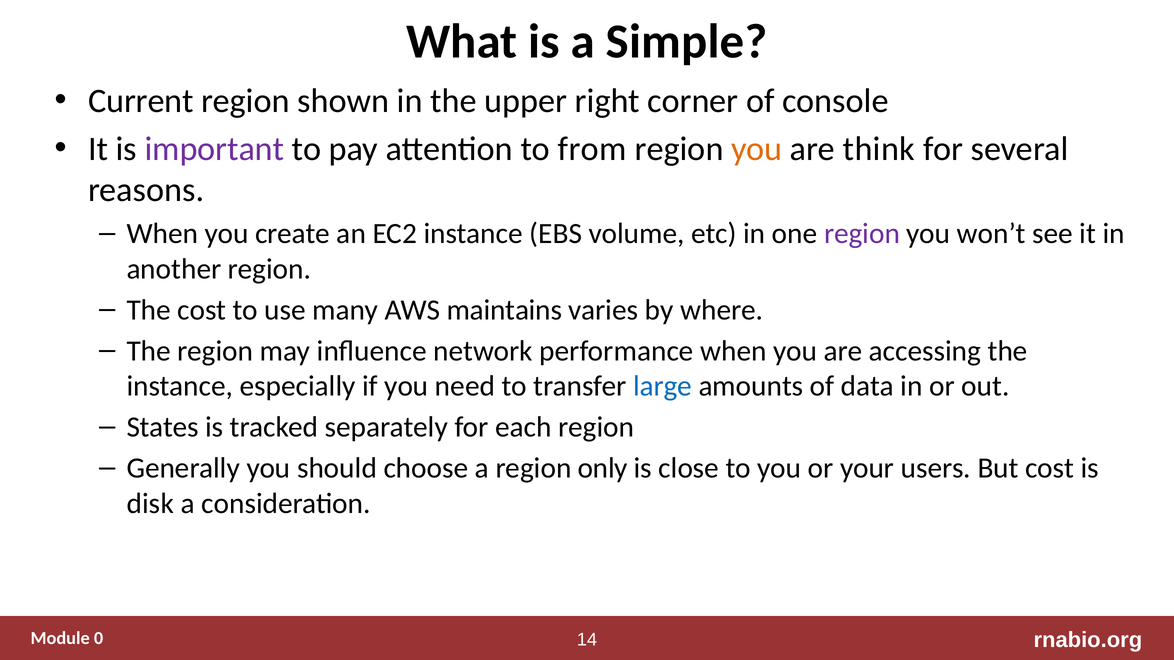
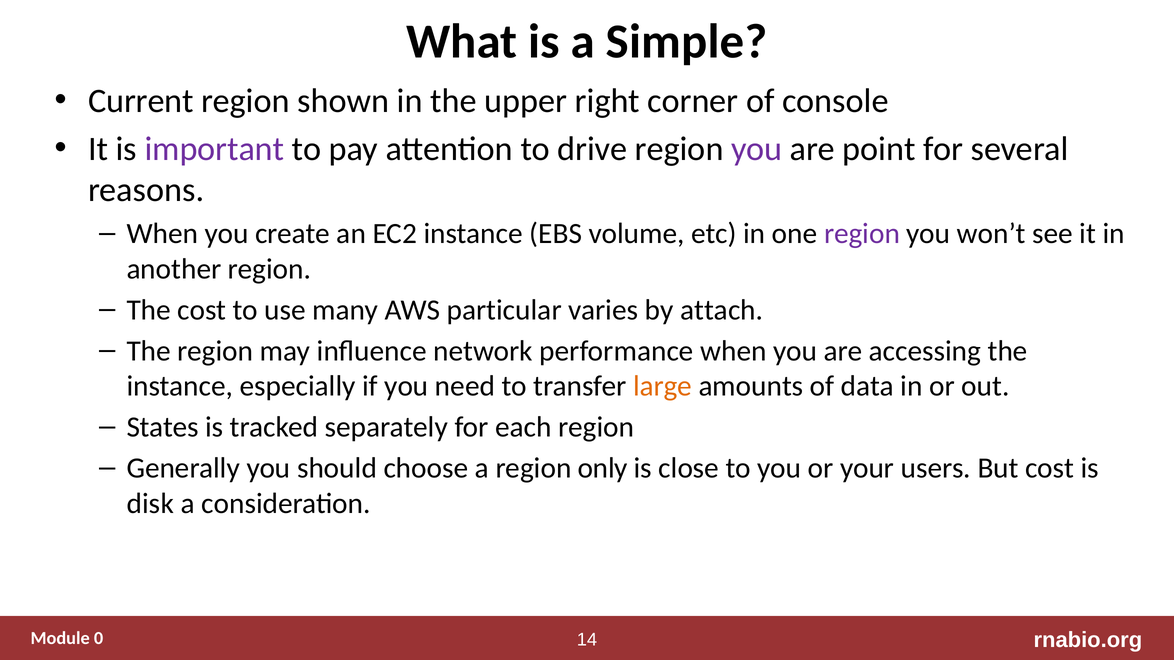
from: from -> drive (592, 149)
you colour: orange -> purple (757, 149)
think: think -> point (879, 149)
maintains: maintains -> particular (504, 310)
where: where -> attach (722, 310)
large colour: blue -> orange (663, 386)
